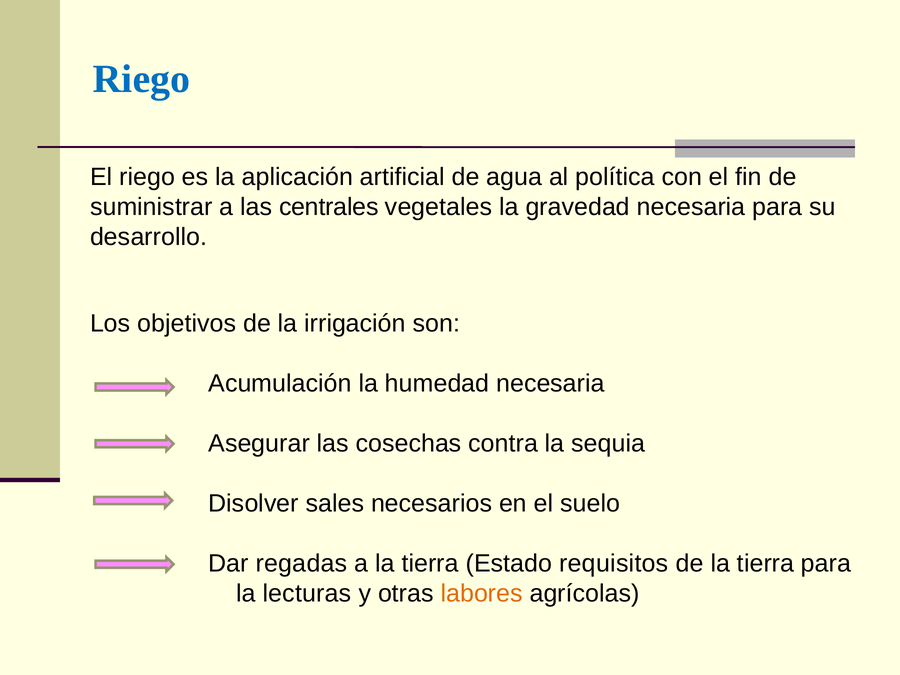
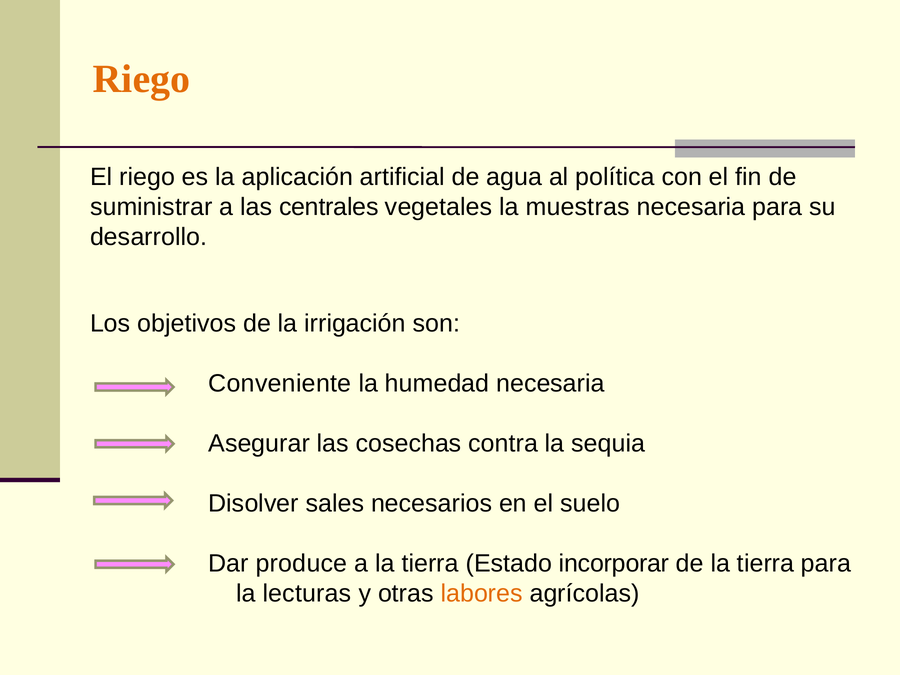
Riego colour: blue -> orange (141, 79)
gravedad: gravedad -> muestras (578, 207)
Acumulación: Acumulación -> Conveniente (280, 383)
regadas: regadas -> produce (301, 563)
requisitos: requisitos -> incorporar (614, 563)
